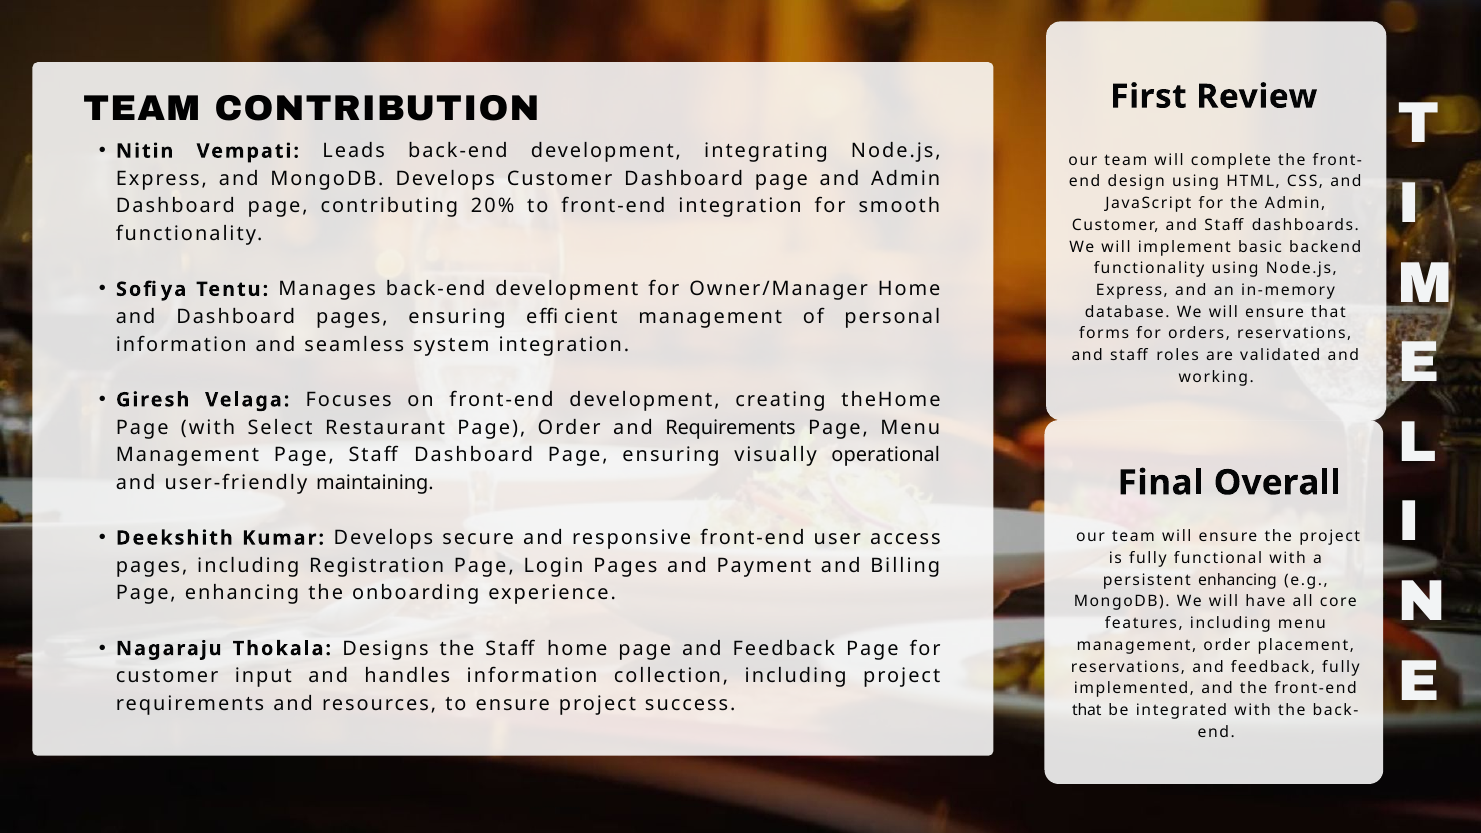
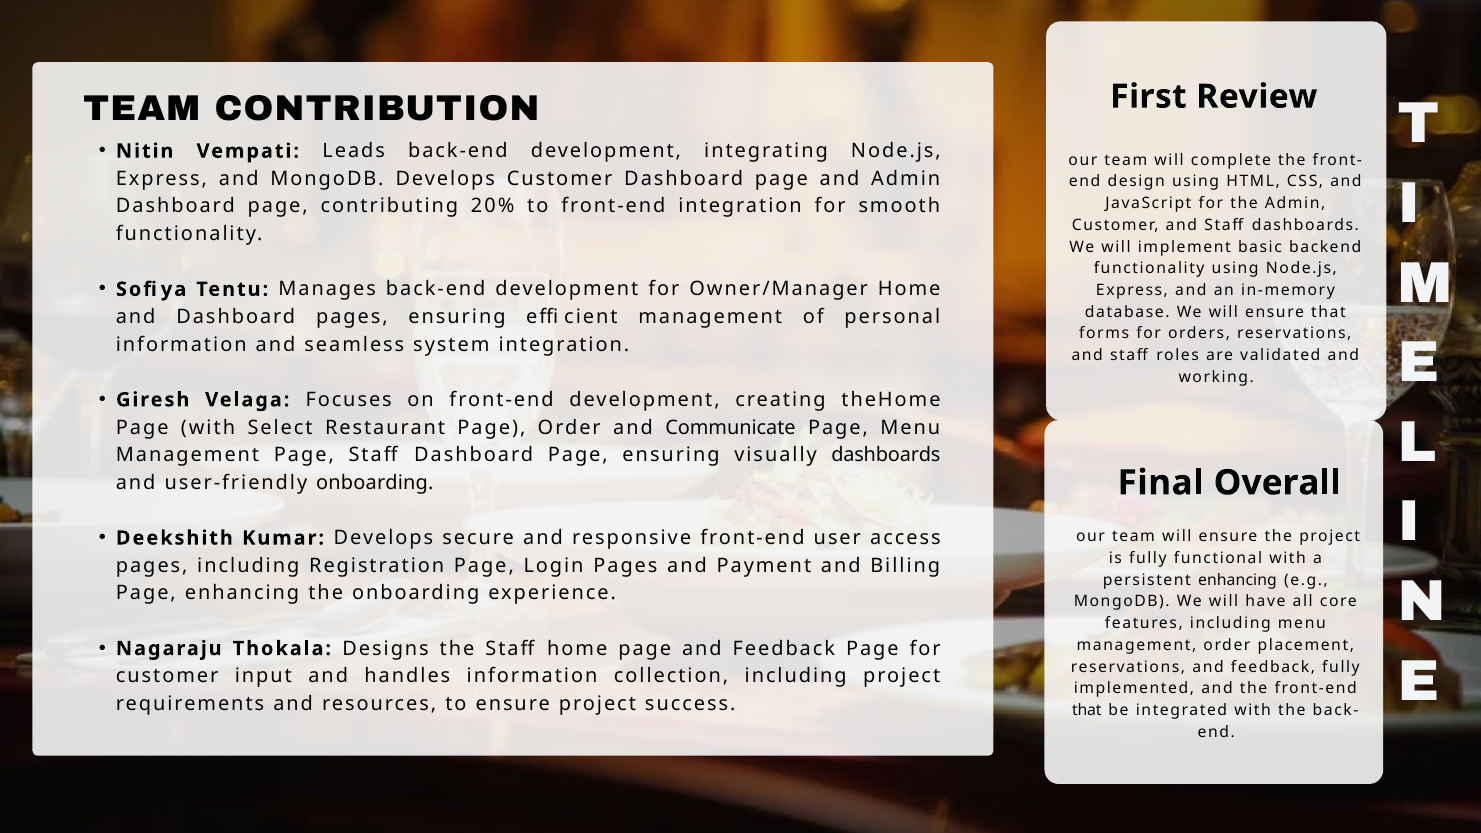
and Requirements: Requirements -> Communicate (730, 427)
visually operational: operational -> dashboards (886, 455)
user-friendly maintaining: maintaining -> onboarding (375, 483)
